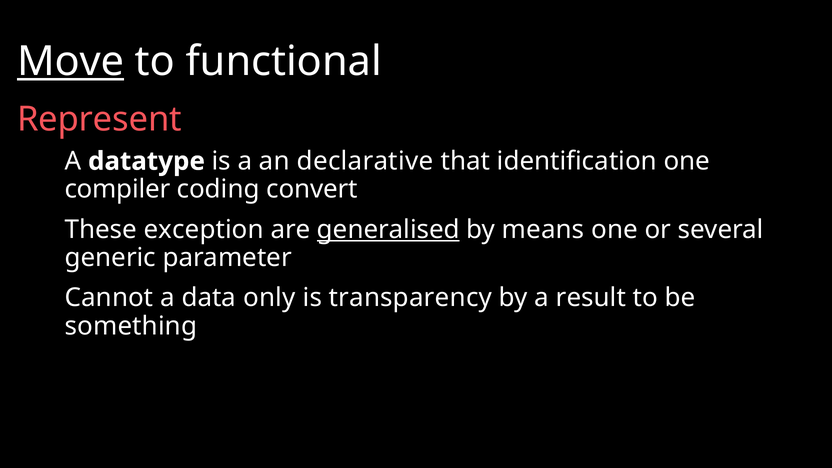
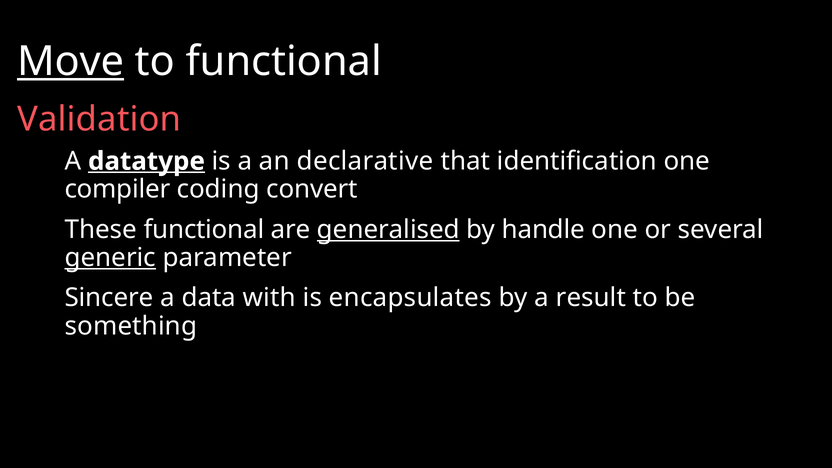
Represent: Represent -> Validation (99, 119)
datatype underline: none -> present (146, 161)
These exception: exception -> functional (204, 230)
means: means -> handle (543, 230)
generic underline: none -> present (110, 258)
Cannot: Cannot -> Sincere (109, 298)
only: only -> with (269, 298)
transparency: transparency -> encapsulates (410, 298)
